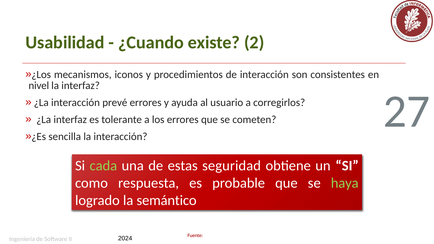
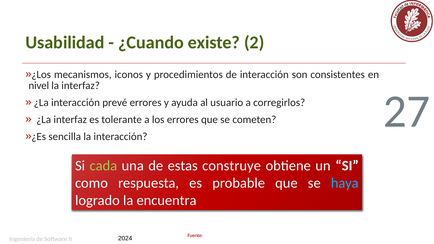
seguridad: seguridad -> construye (232, 166)
haya colour: light green -> light blue (345, 183)
semántico: semántico -> encuentra (167, 201)
